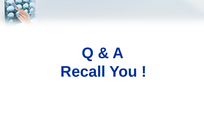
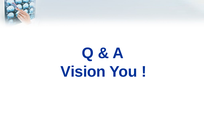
Recall: Recall -> Vision (83, 72)
